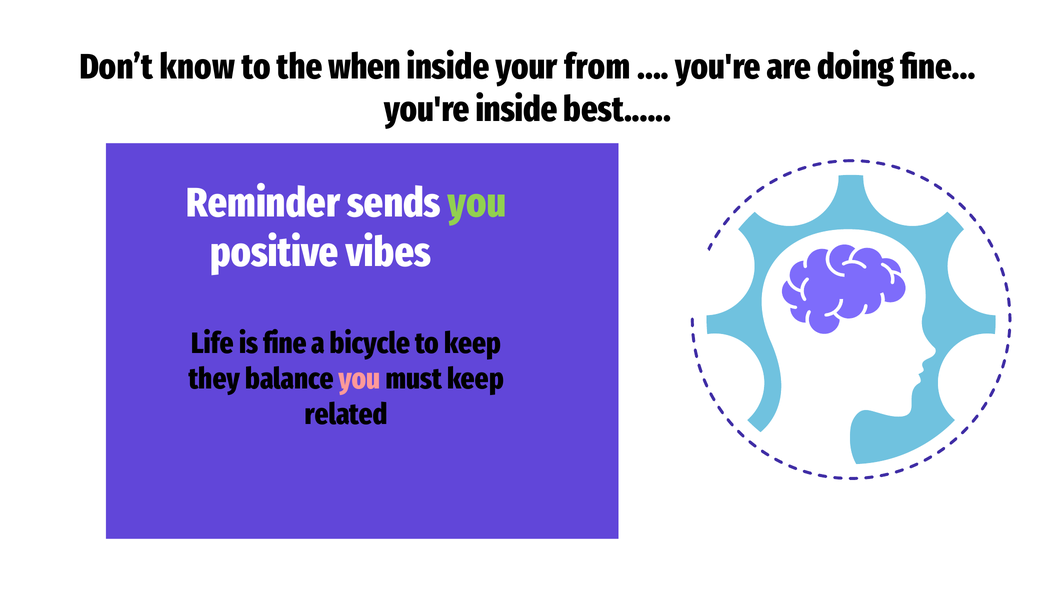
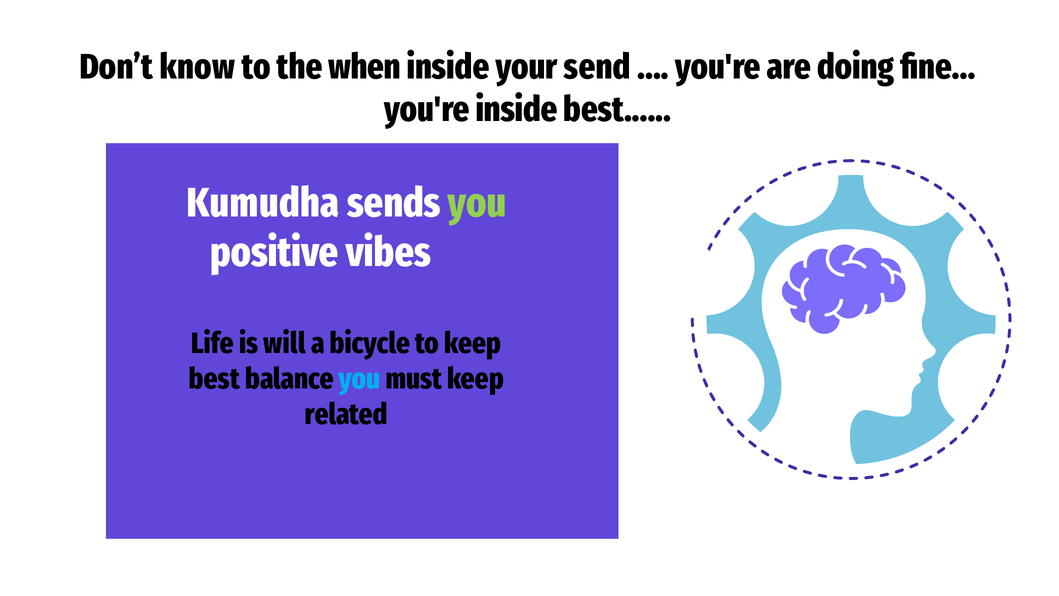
from: from -> send (597, 67)
Reminder: Reminder -> Kumudha (263, 203)
is fine: fine -> will (285, 344)
they: they -> best (214, 379)
you colour: pink -> light blue (360, 379)
